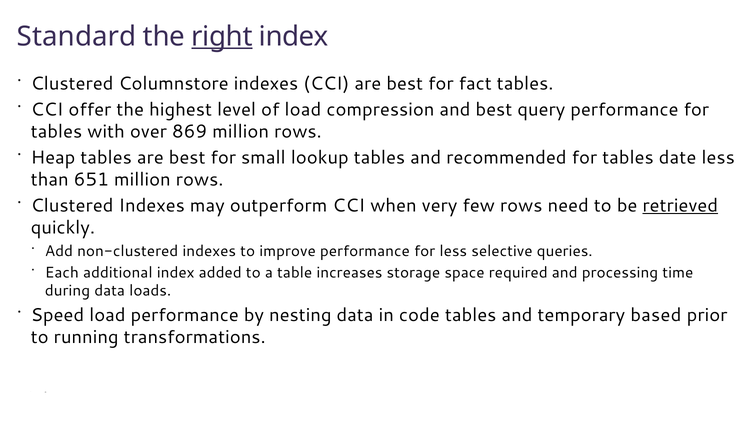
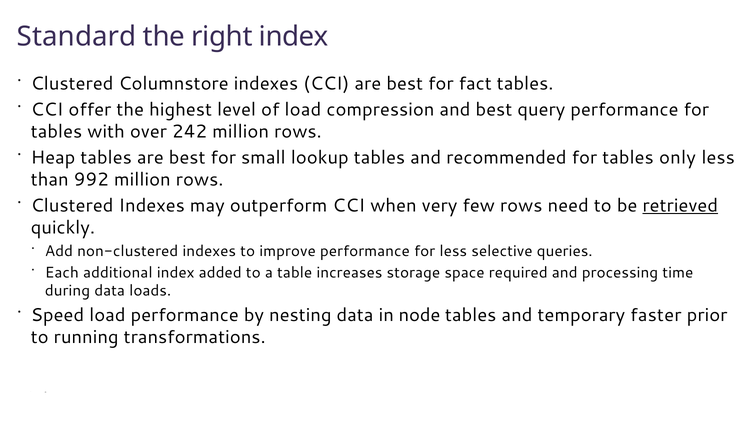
right underline: present -> none (222, 36)
869: 869 -> 242 (190, 132)
date: date -> only (677, 158)
651: 651 -> 992 (91, 180)
code: code -> node (419, 315)
based: based -> faster (656, 315)
